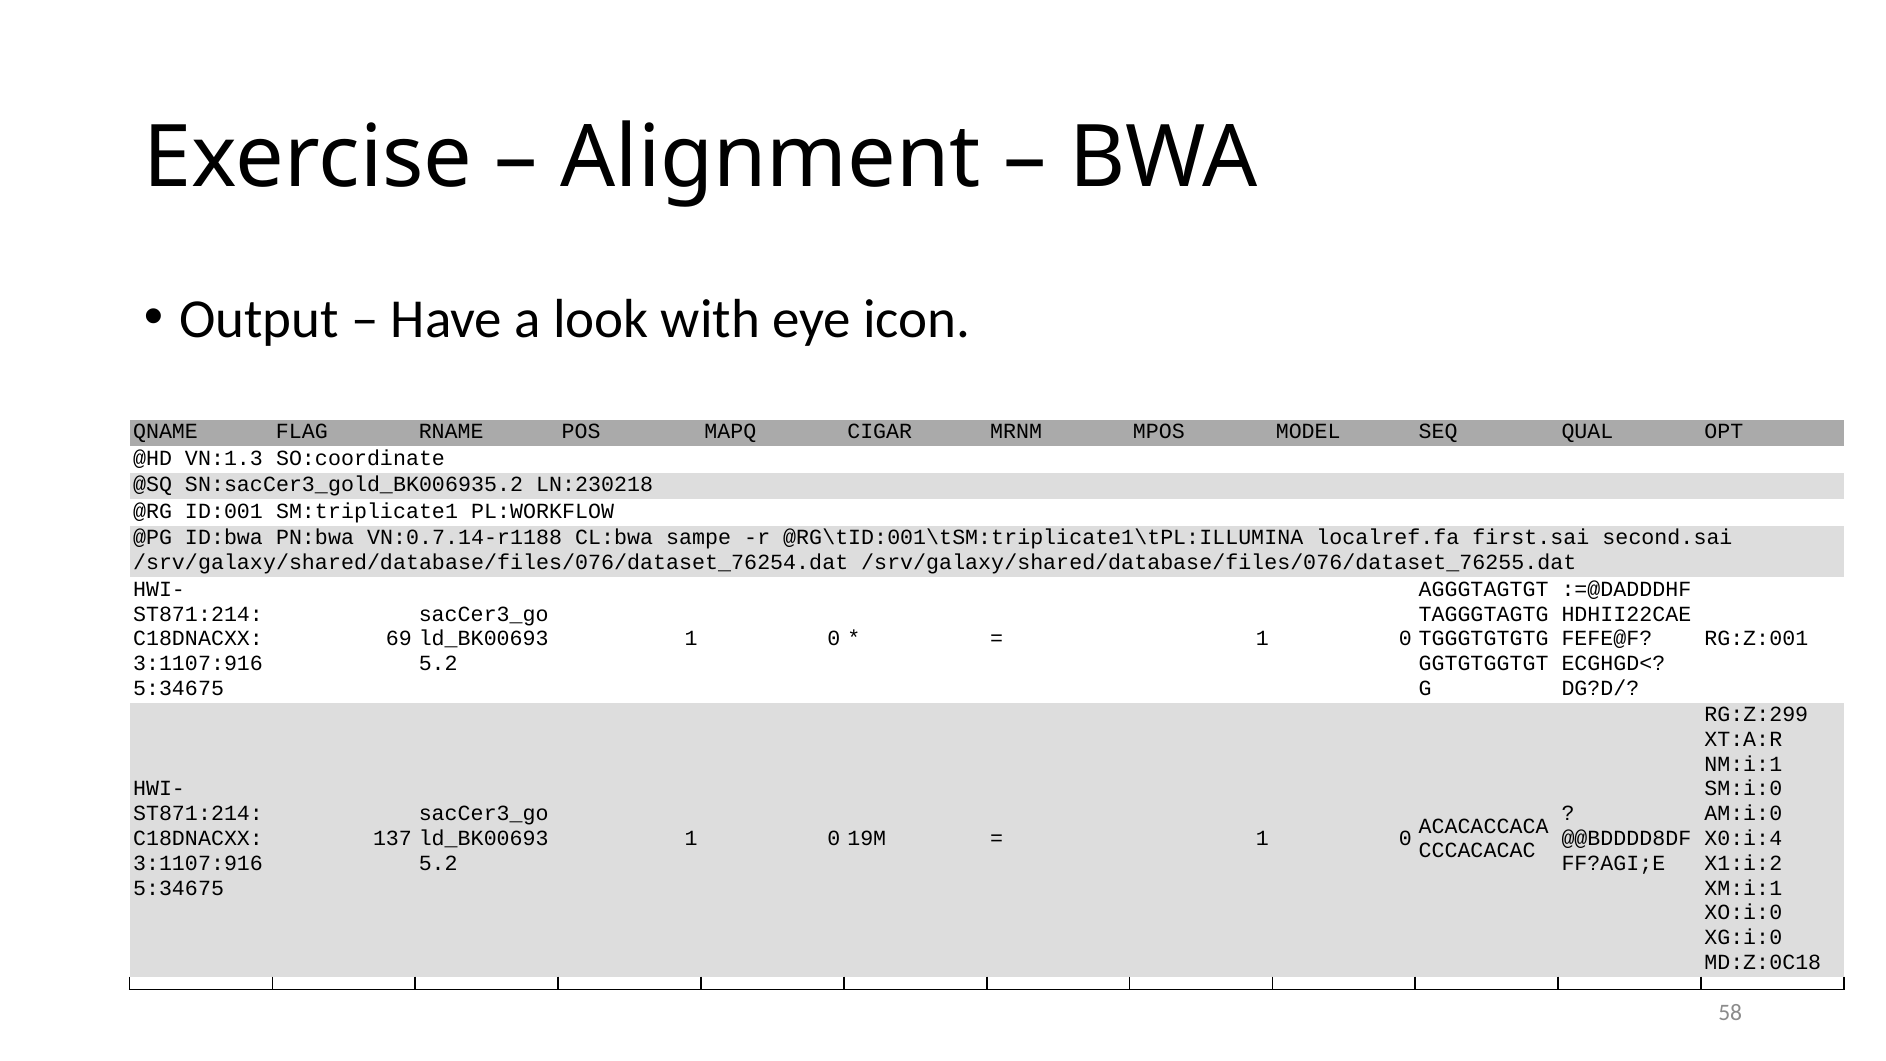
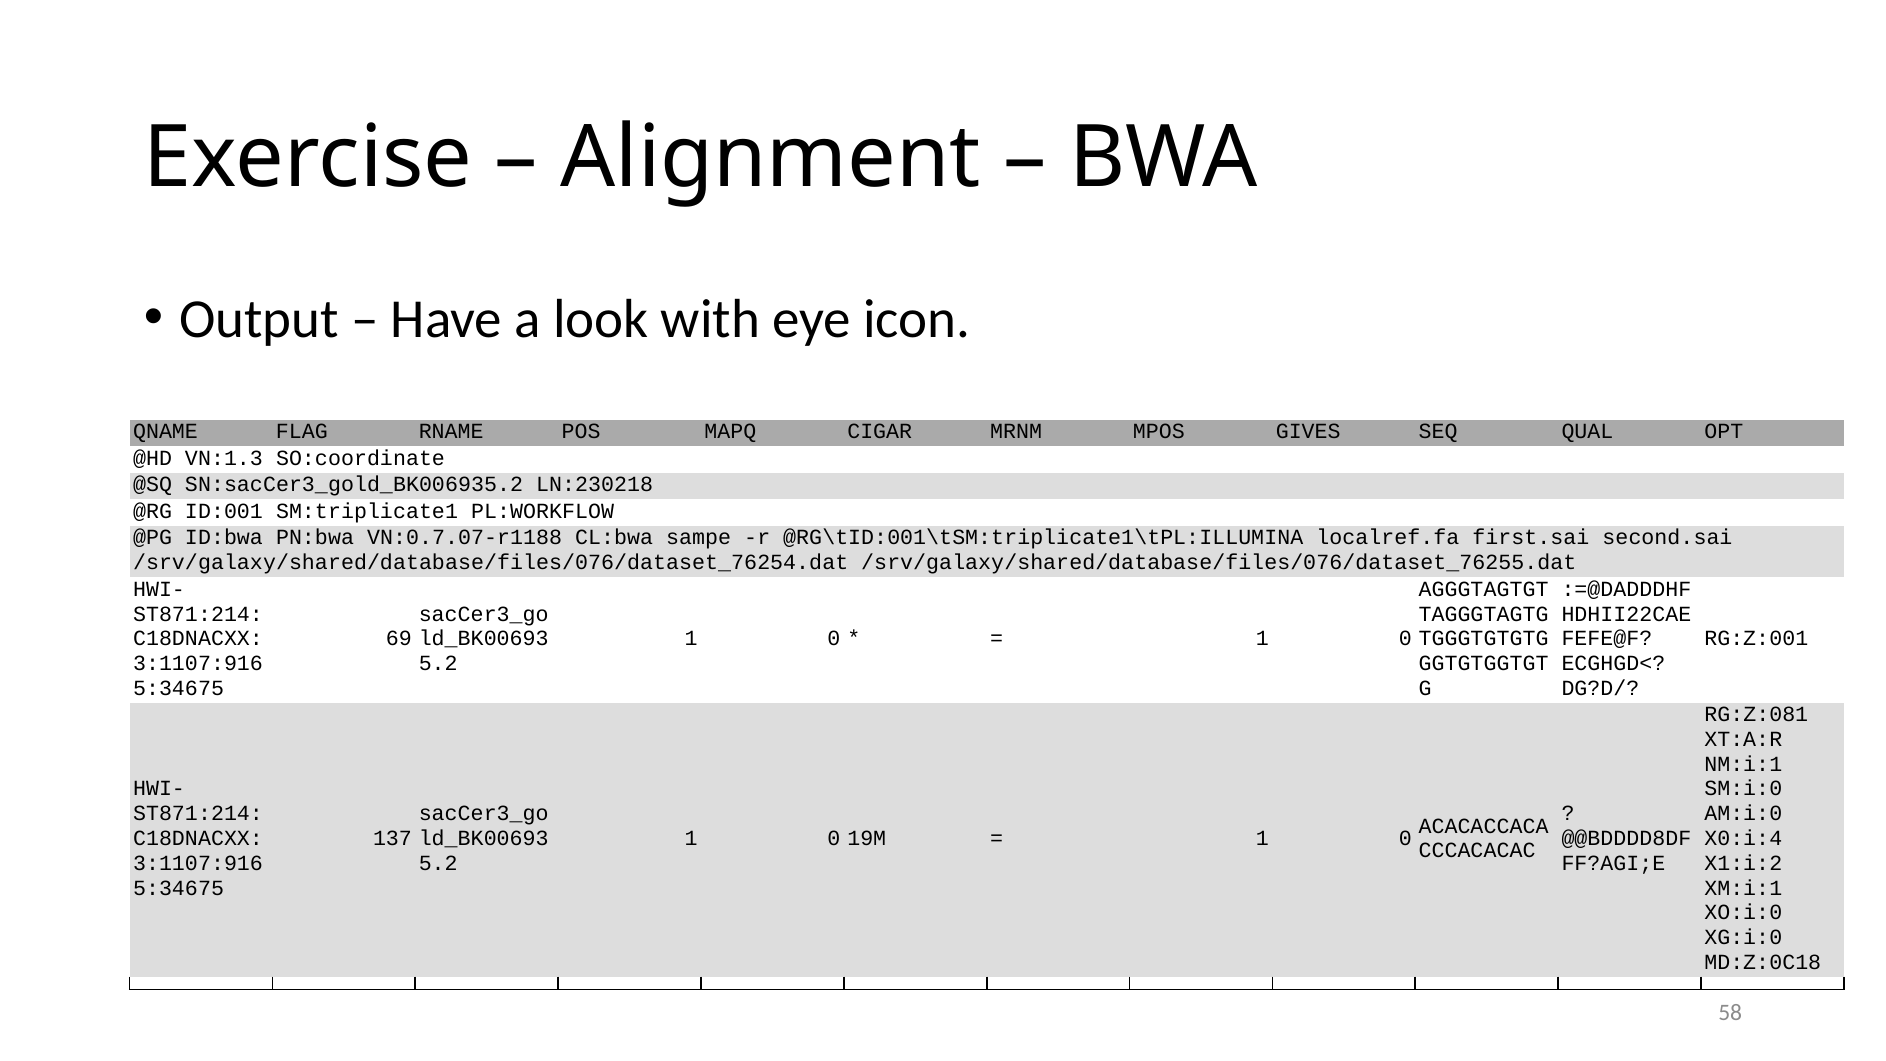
MODEL: MODEL -> GIVES (1308, 432)
VN:0.7.14-r1188: VN:0.7.14-r1188 -> VN:0.7.07-r1188 (464, 538)
RG:Z:299: RG:Z:299 -> RG:Z:081 (1756, 714)
